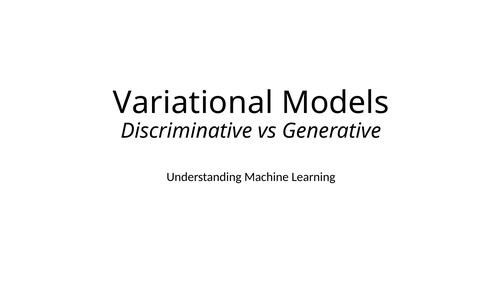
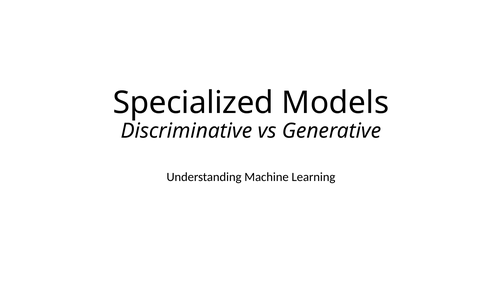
Variational: Variational -> Specialized (193, 103)
